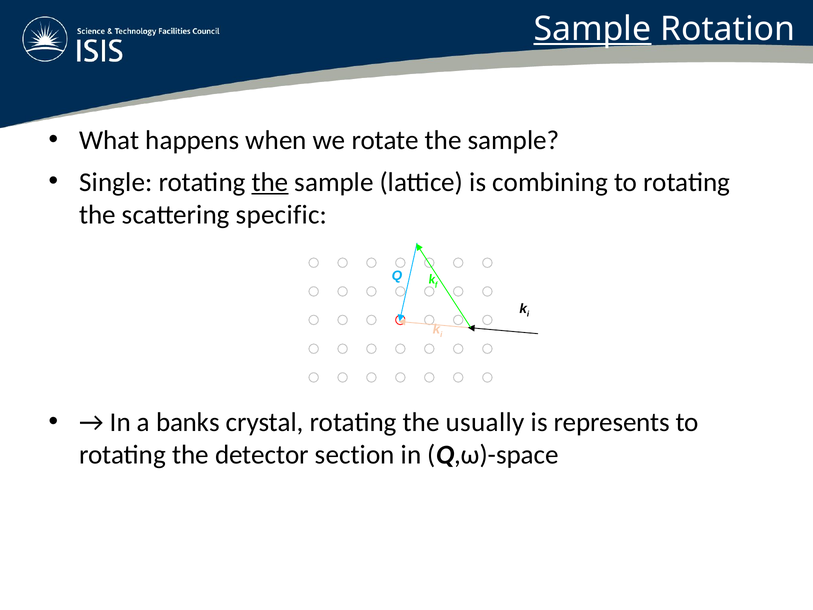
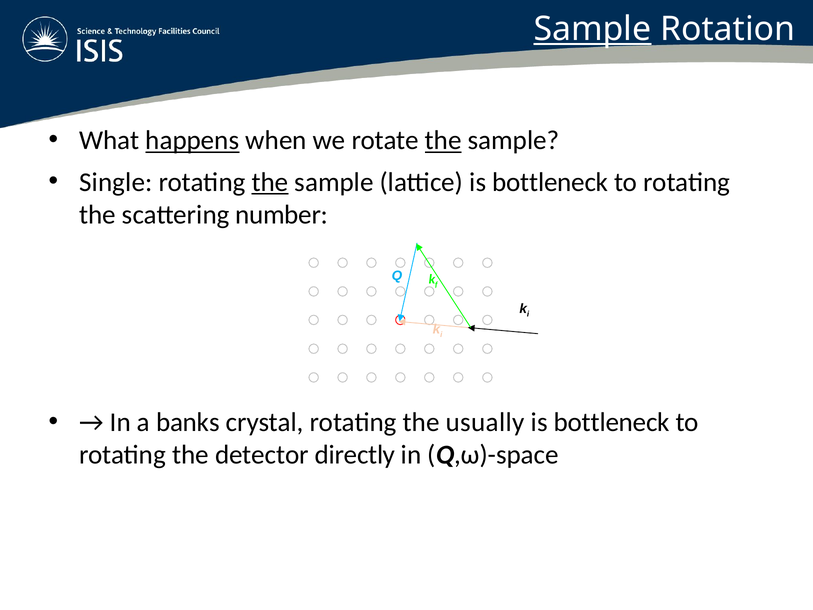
happens underline: none -> present (192, 140)
the underline: none -> present (443, 140)
lattice is combining: combining -> bottleneck (550, 182)
specific: specific -> number (282, 215)
represents: represents -> bottleneck (612, 422)
section: section -> directly (355, 455)
